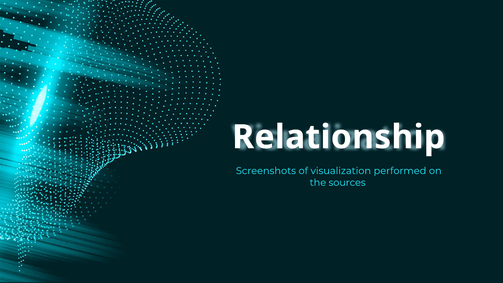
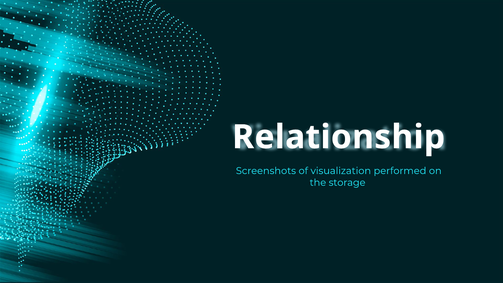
sources: sources -> storage (347, 183)
